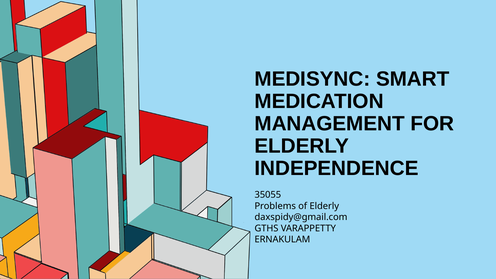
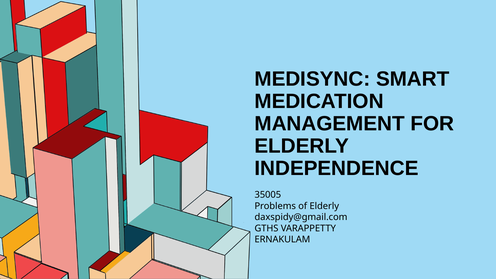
35055: 35055 -> 35005 (268, 195)
